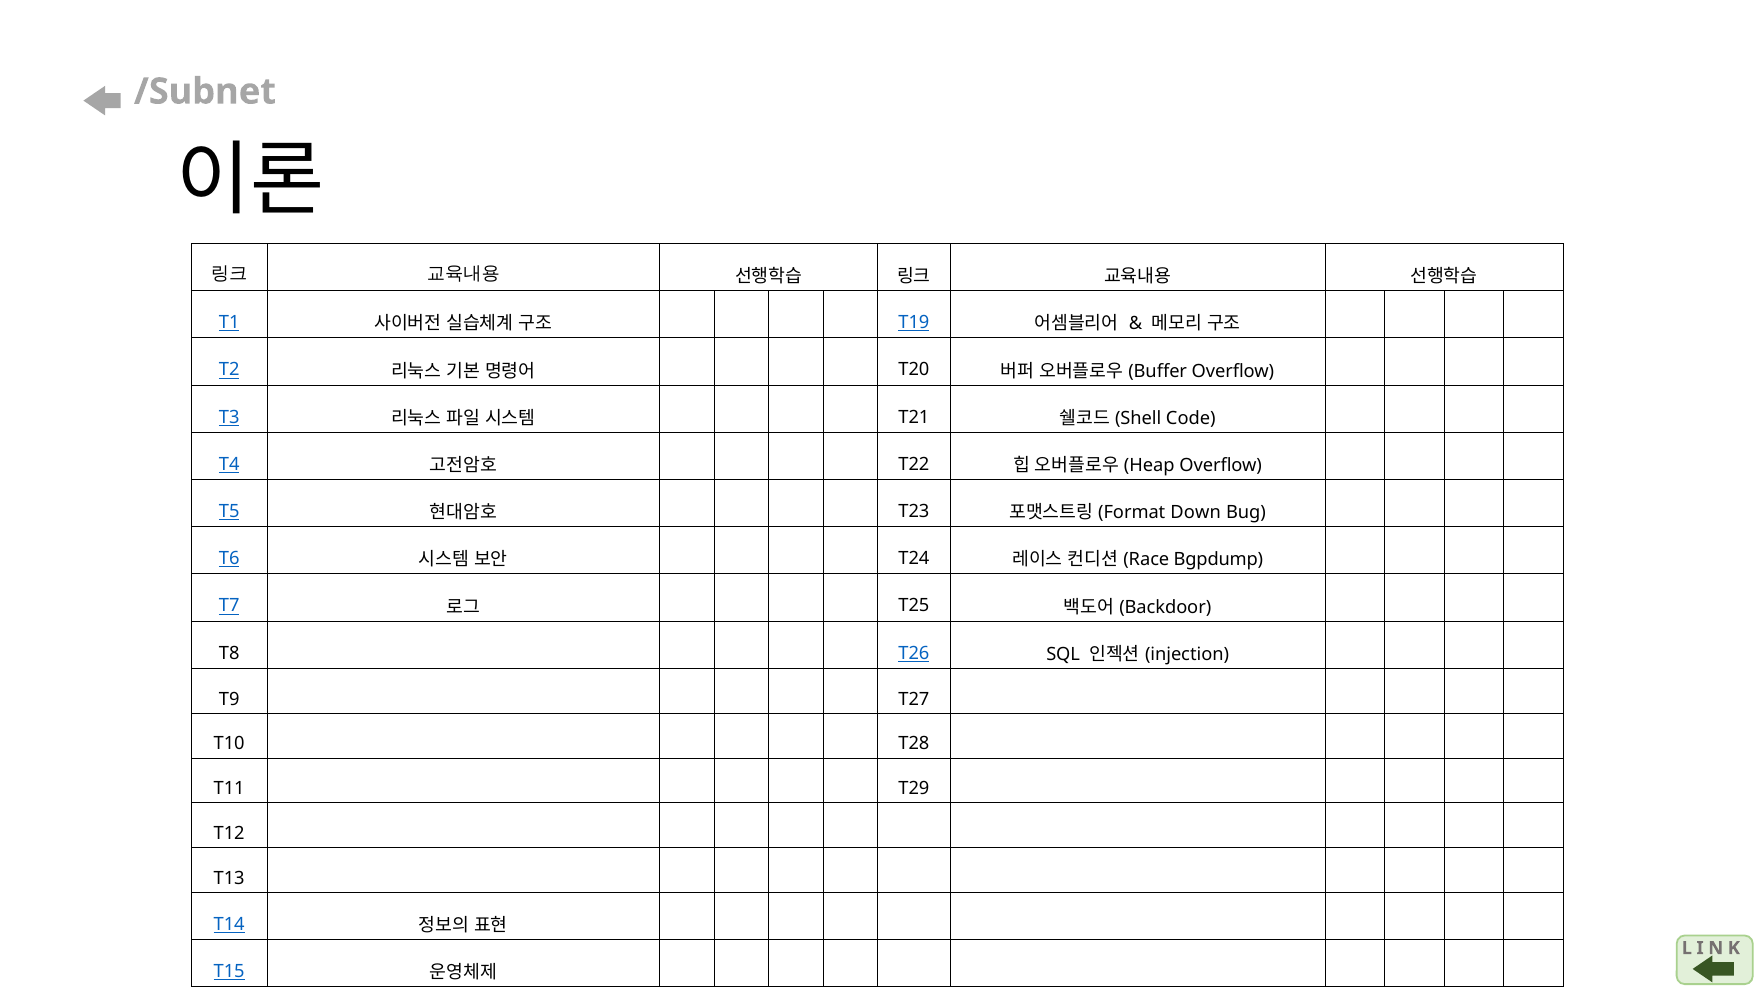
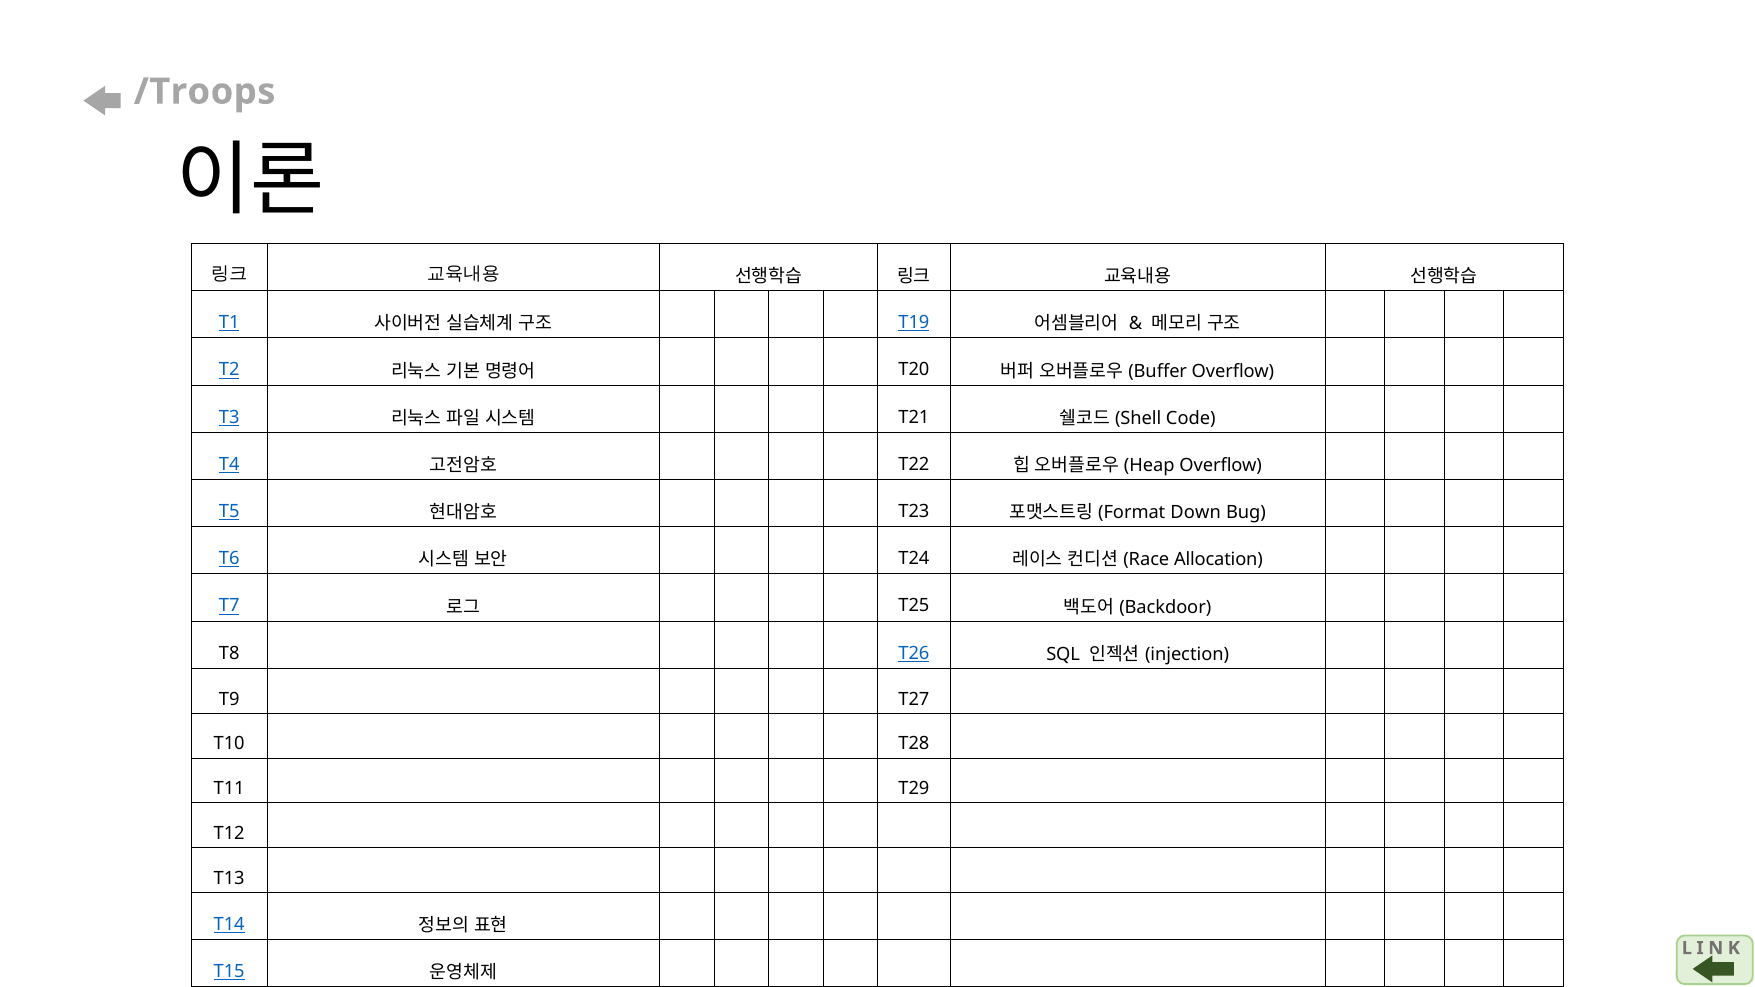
/Subnet: /Subnet -> /Troops (205, 92)
Bgpdump: Bgpdump -> Allocation (1218, 560)
